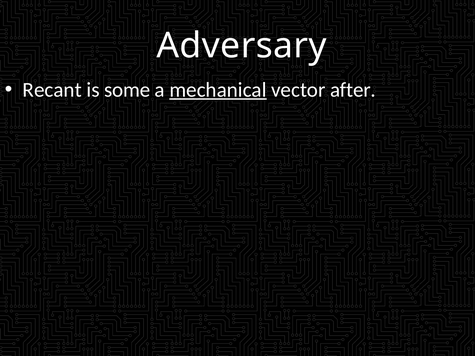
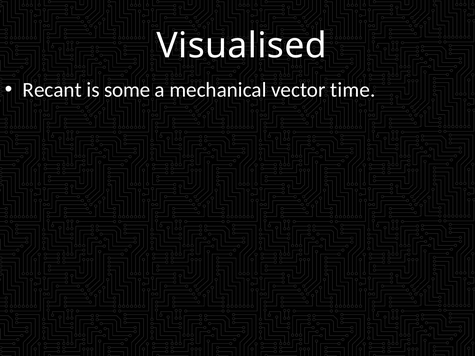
Adversary: Adversary -> Visualised (242, 46)
mechanical underline: present -> none (218, 90)
after: after -> time (353, 90)
